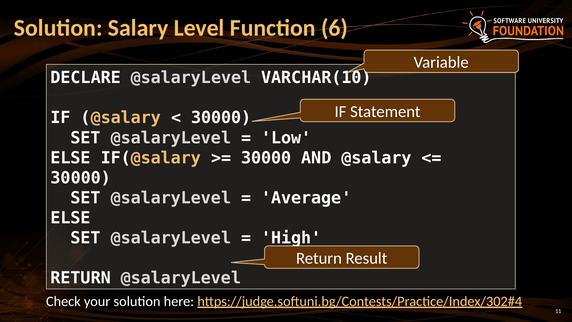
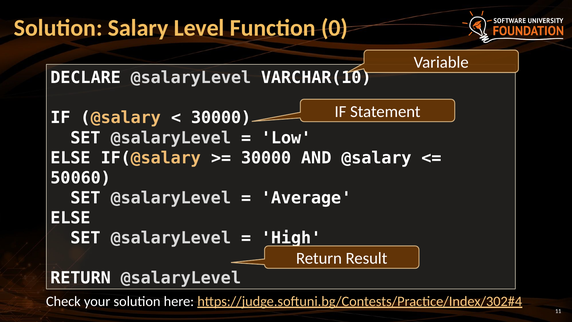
6: 6 -> 0 (335, 28)
30000: 30000 -> 50060 (81, 178)
